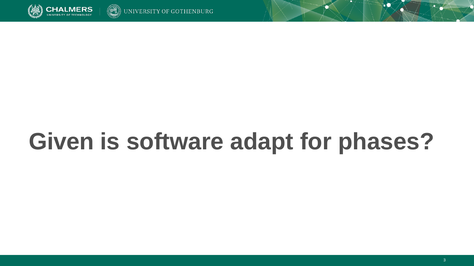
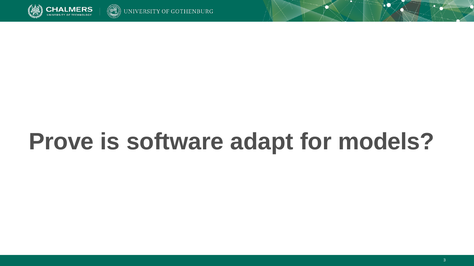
Given: Given -> Prove (61, 142)
phases: phases -> models (386, 142)
